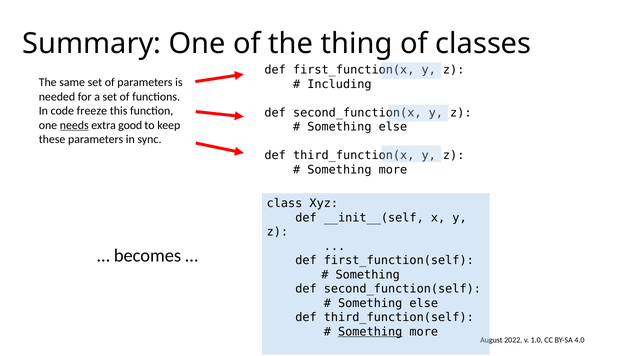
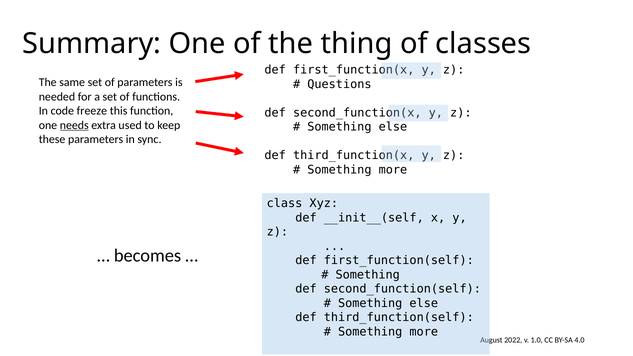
Including: Including -> Questions (339, 84)
good: good -> used (130, 125)
Something underline: present -> none (370, 332)
